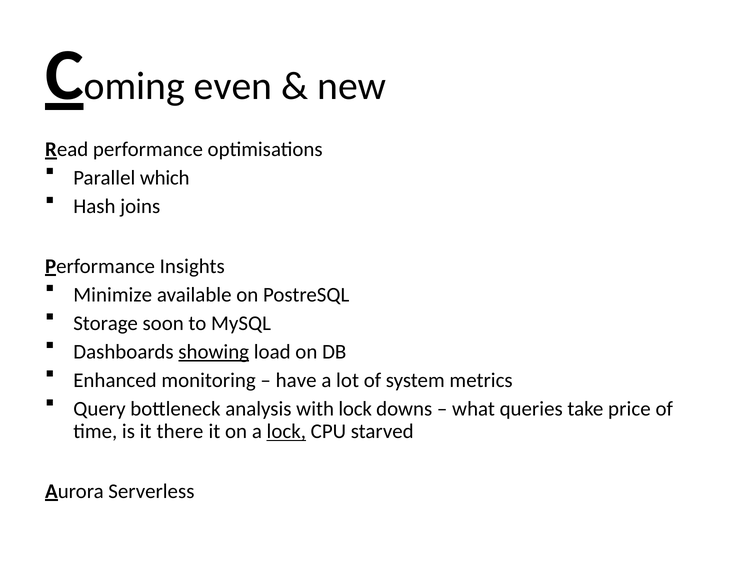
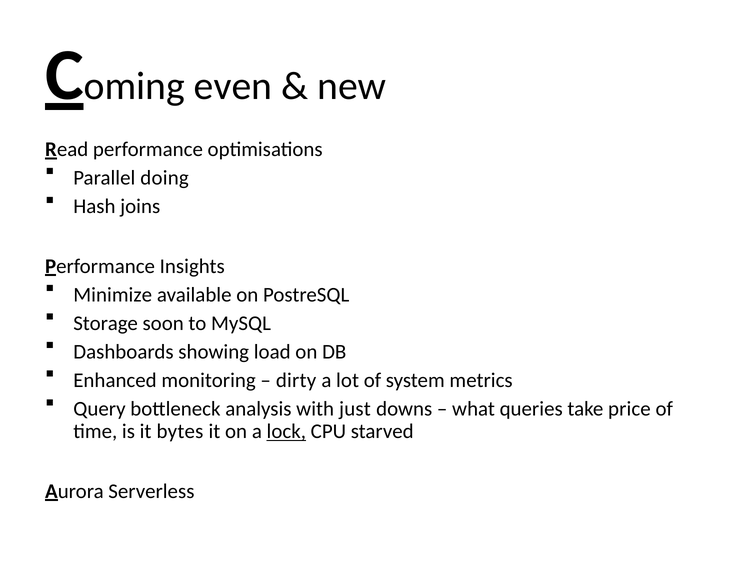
which: which -> doing (165, 178)
showing underline: present -> none (214, 352)
have: have -> dirty (296, 380)
with lock: lock -> just (355, 409)
there: there -> bytes (180, 432)
